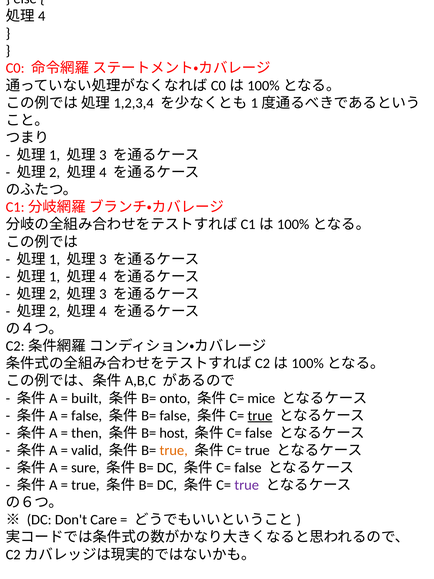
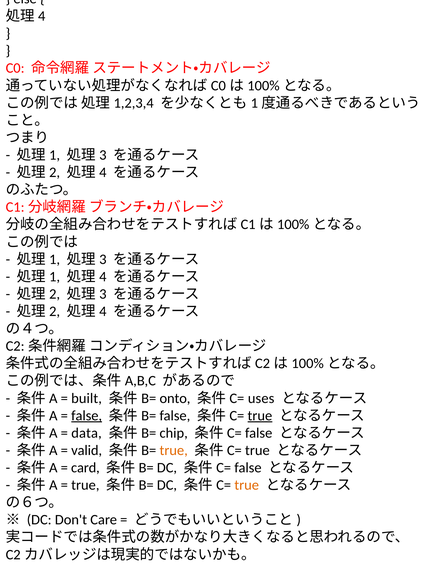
mice: mice -> uses (261, 398)
false underline: none -> present (87, 415)
then: then -> data (87, 433)
host: host -> chip (174, 433)
sure: sure -> card (85, 467)
true colour: purple -> orange (247, 485)
